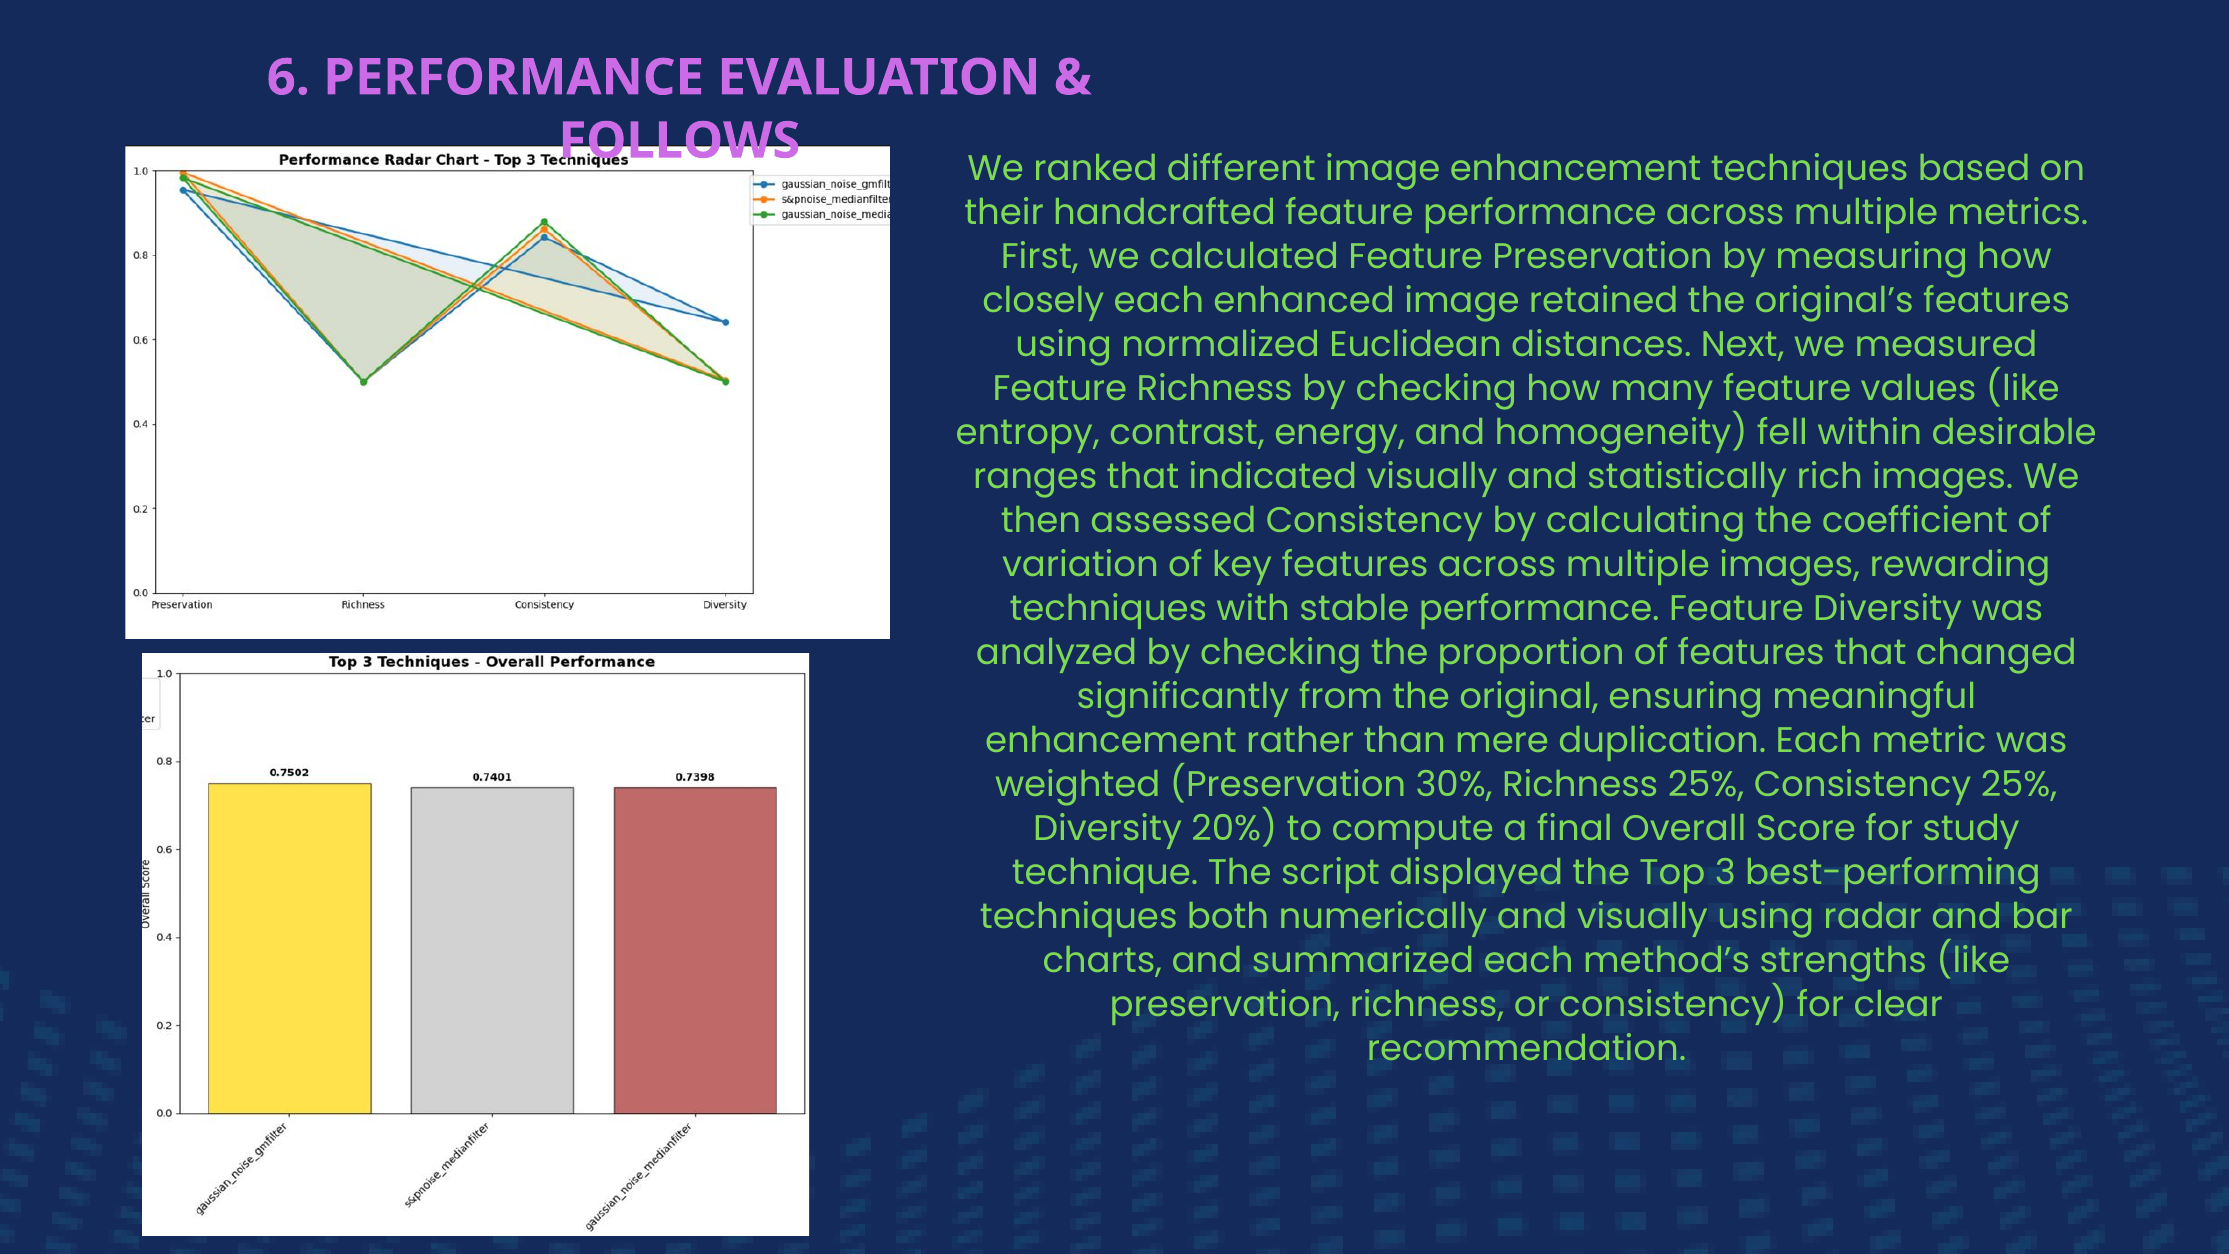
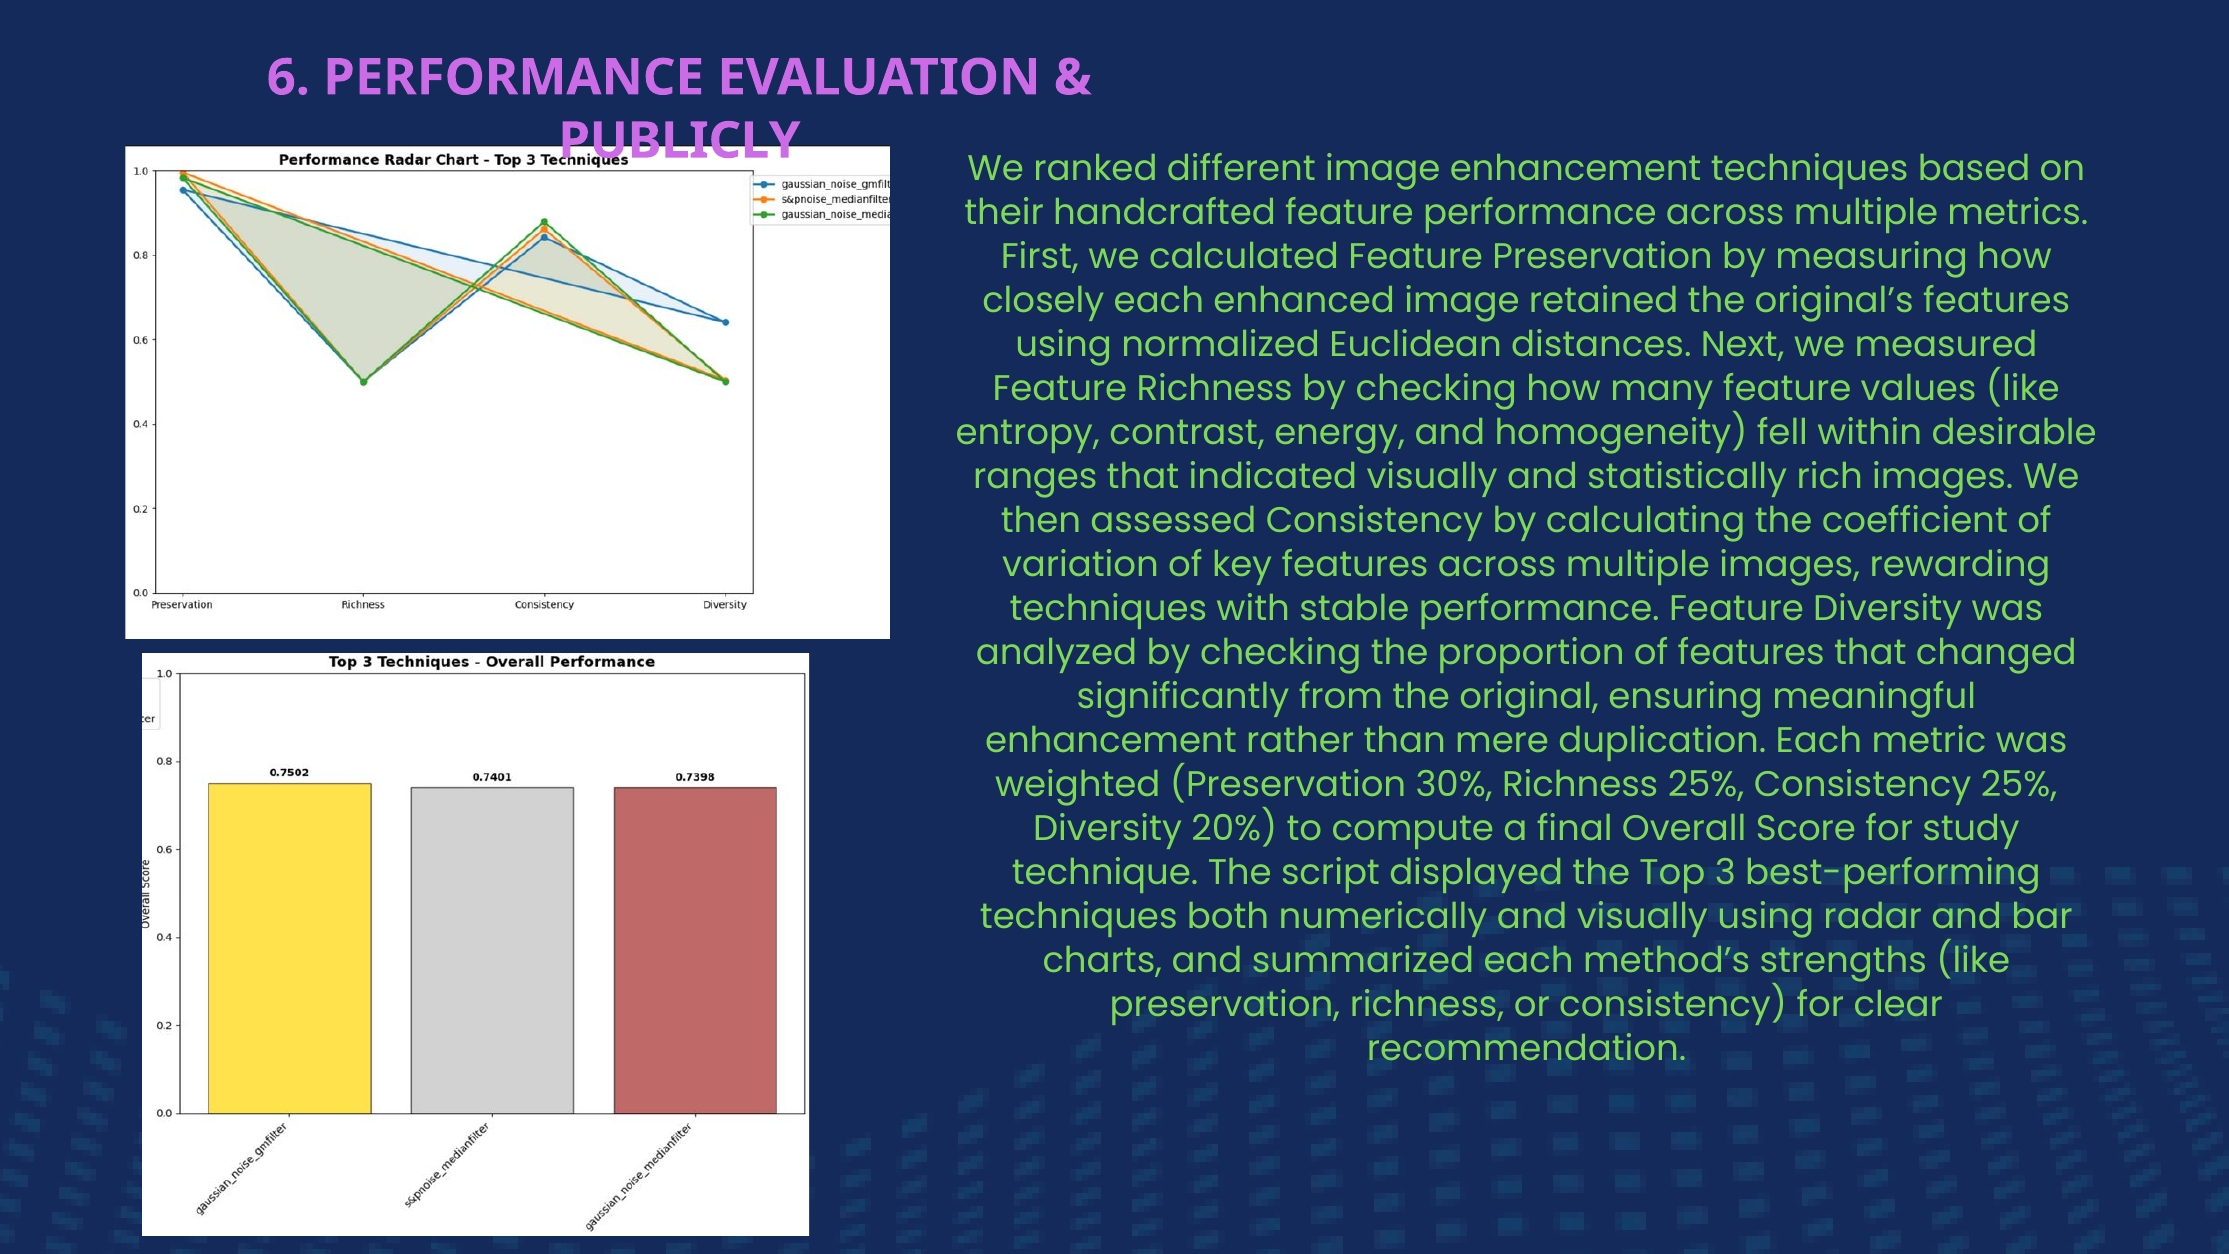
FOLLOWS: FOLLOWS -> PUBLICLY (679, 141)
